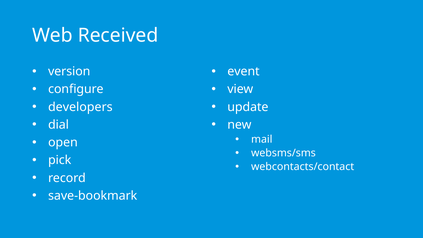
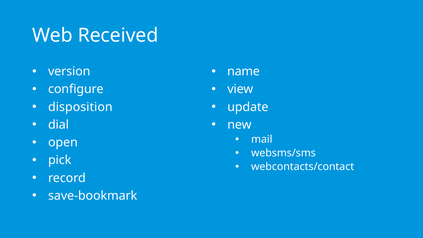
event: event -> name (244, 72)
developers: developers -> disposition (80, 107)
